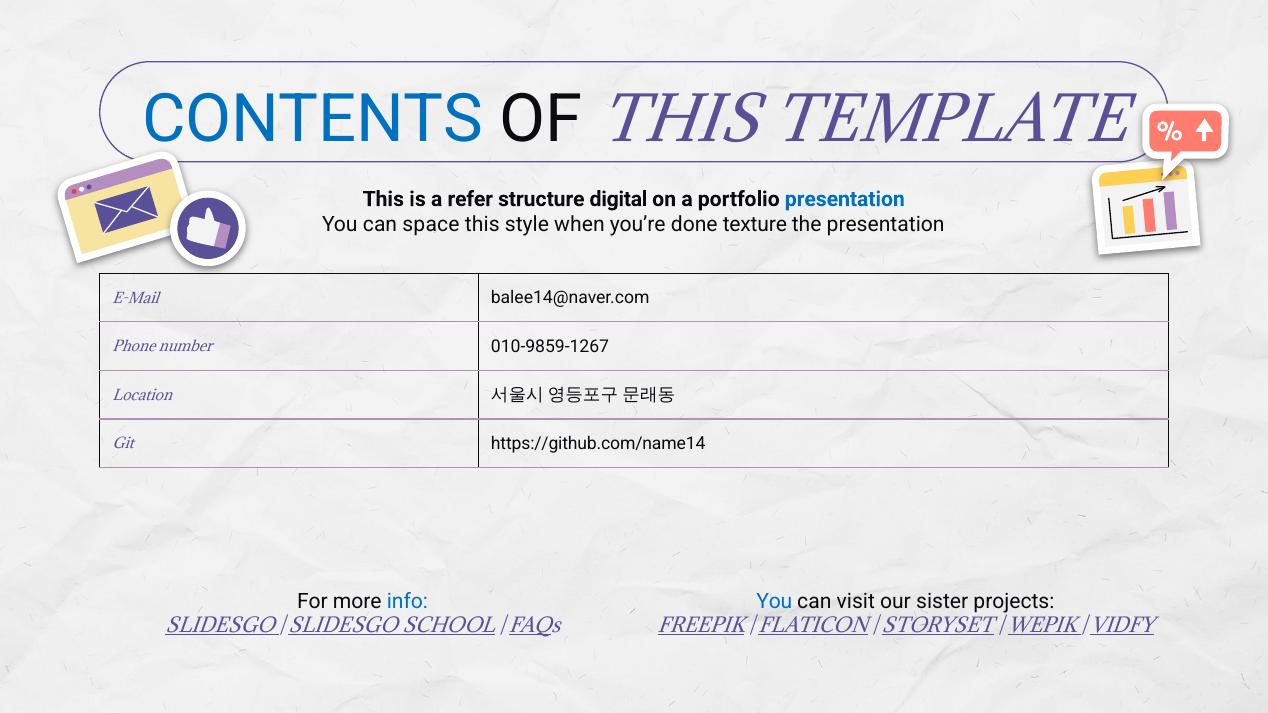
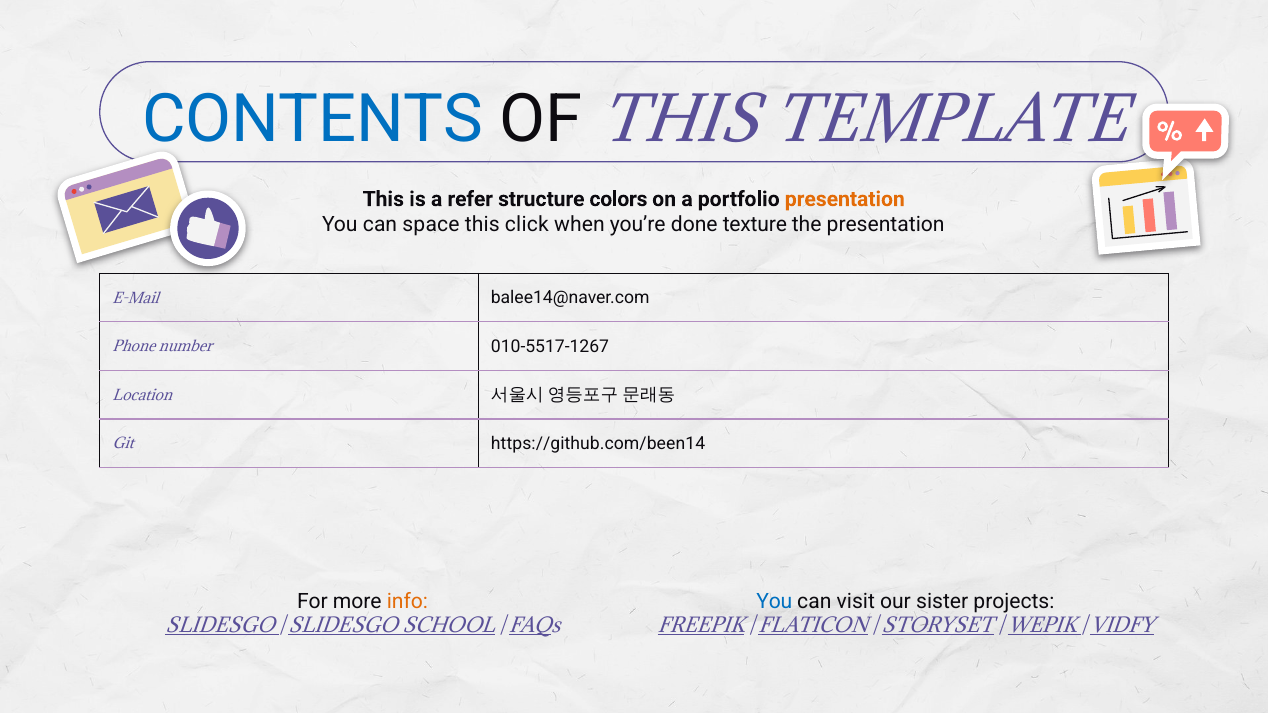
digital: digital -> colors (618, 199)
presentation colour: blue -> orange (845, 199)
style: style -> click (527, 225)
010-9859-1267: 010-9859-1267 -> 010-5517-1267 (550, 346)
https://github.com/name14: https://github.com/name14 -> https://github.com/been14 (598, 444)
info colour: blue -> orange (407, 602)
